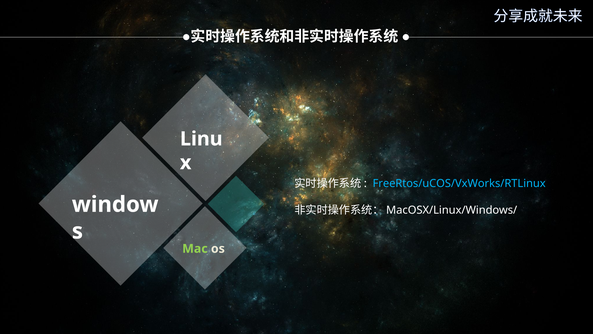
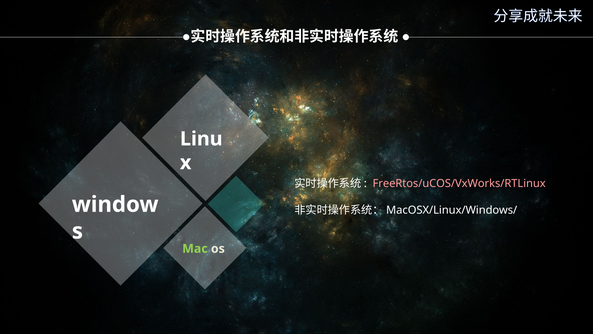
FreeRtos/uCOS/VxWorks/RTLinux colour: light blue -> pink (459, 183)
